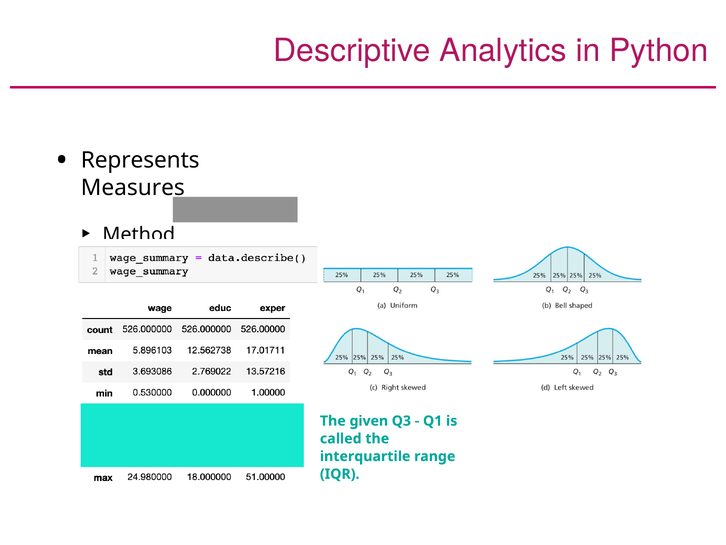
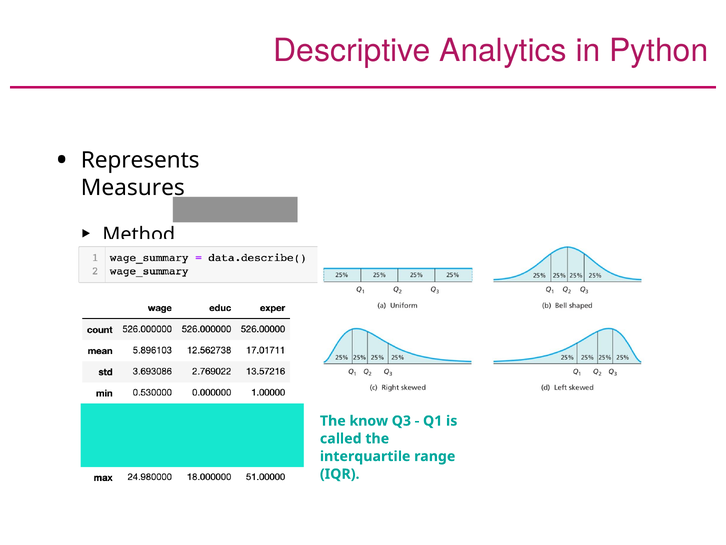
given: given -> know (369, 421)
